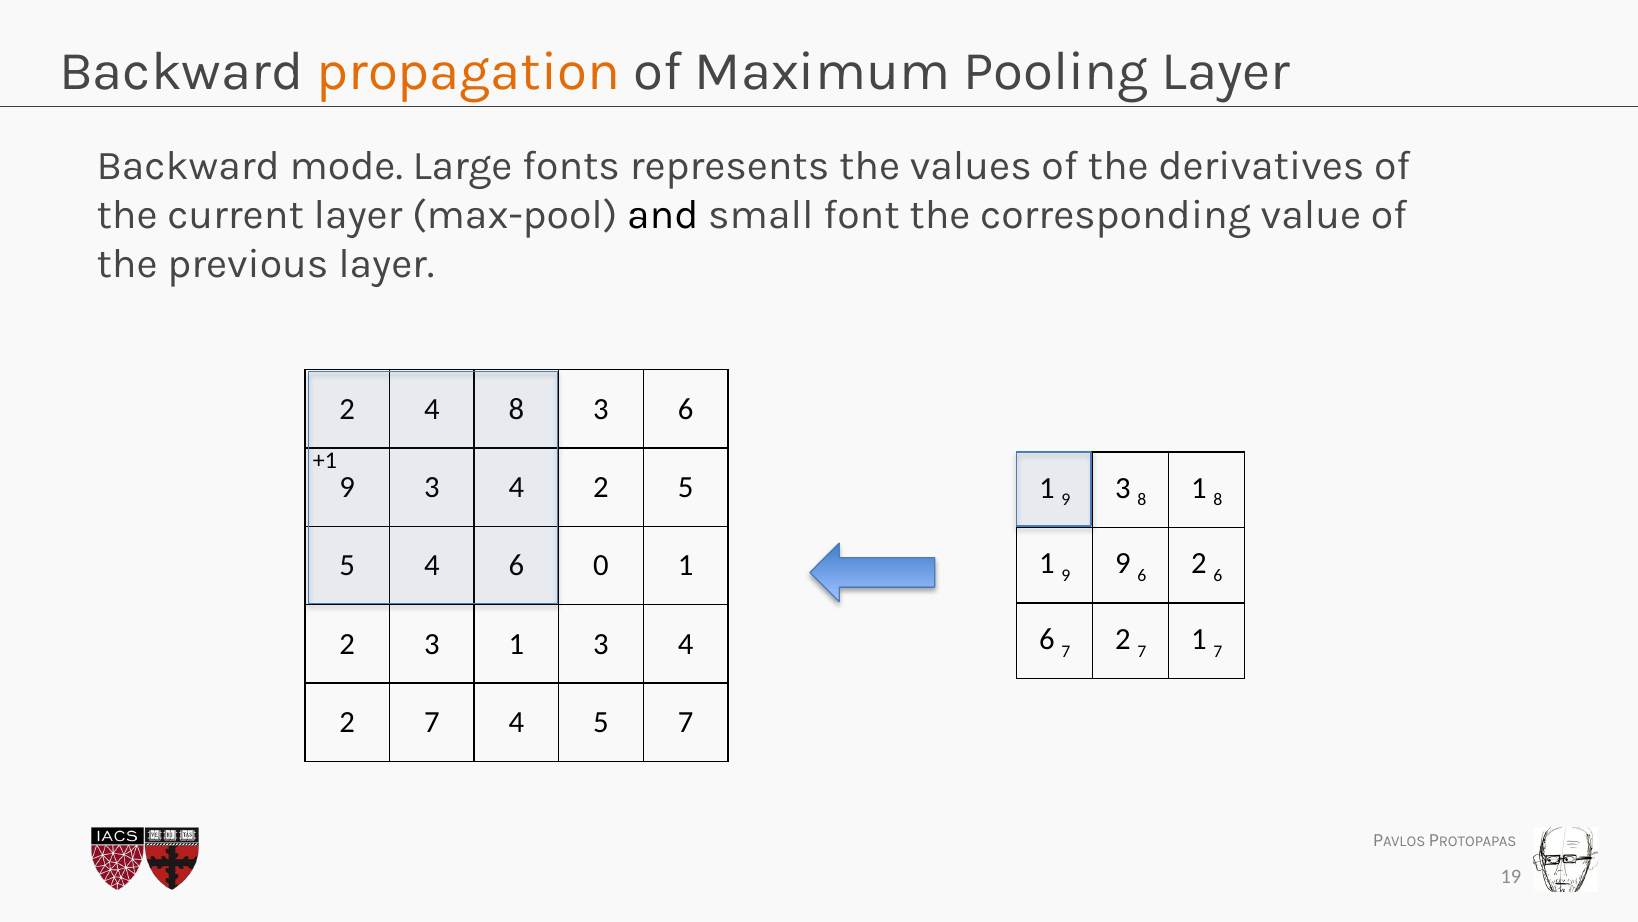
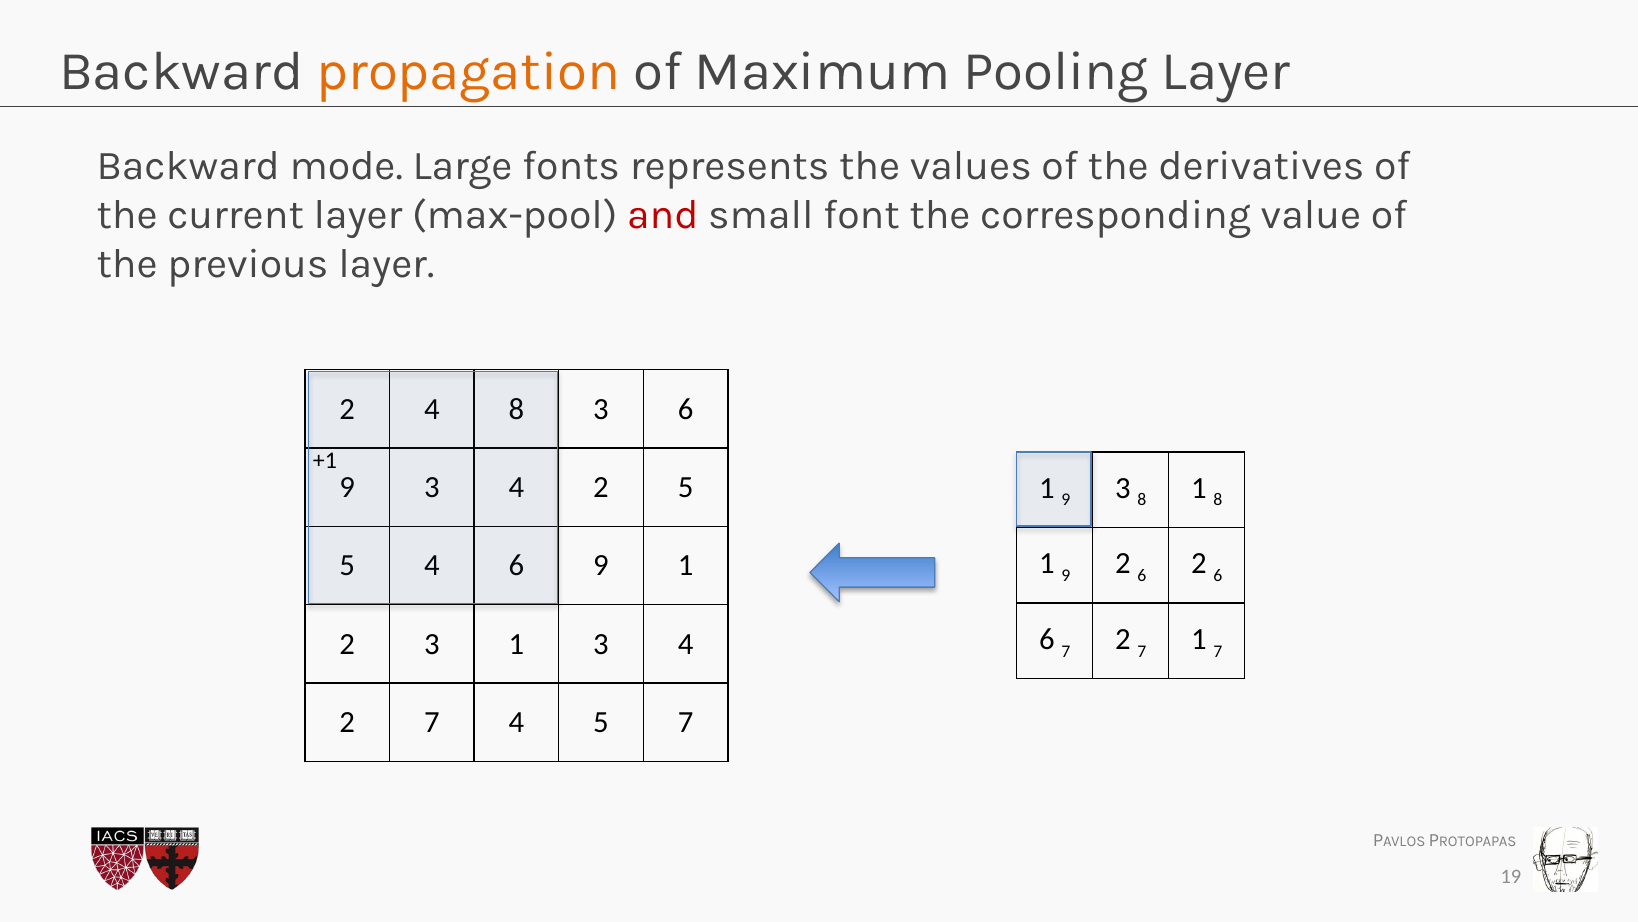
and colour: black -> red (663, 215)
9 9: 9 -> 2 (1123, 563)
0: 0 -> 9 (601, 565)
